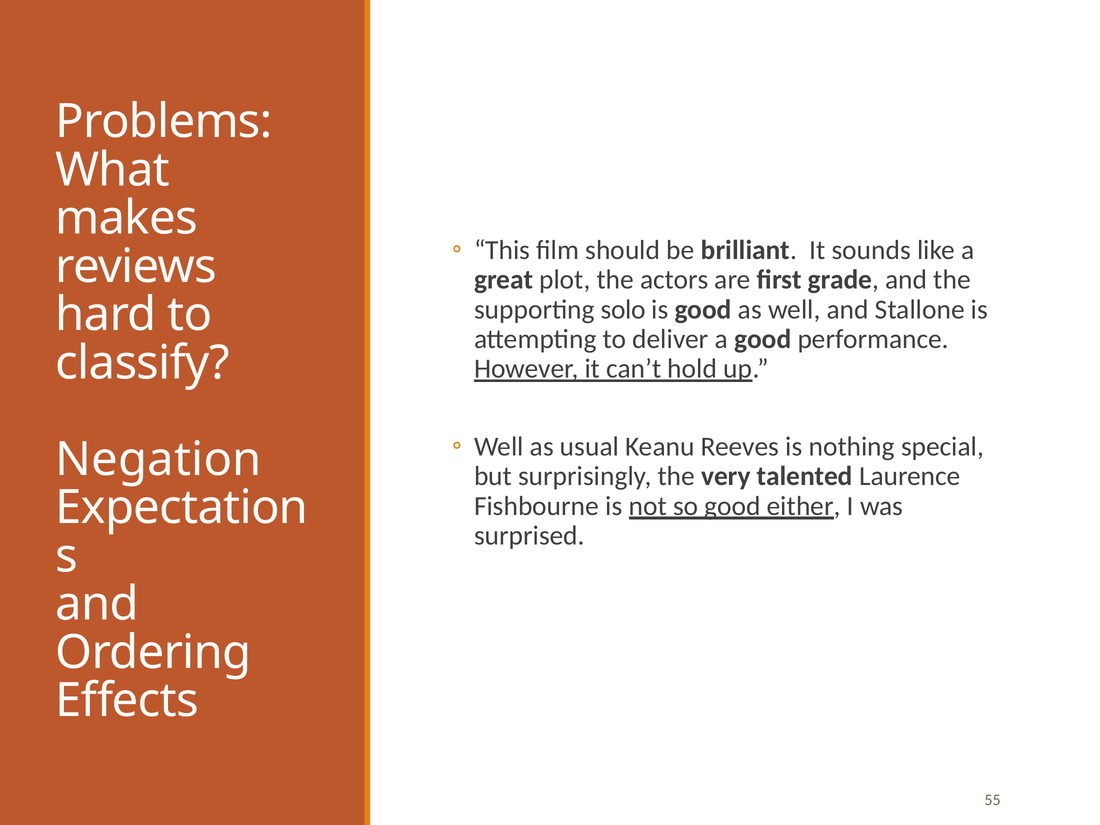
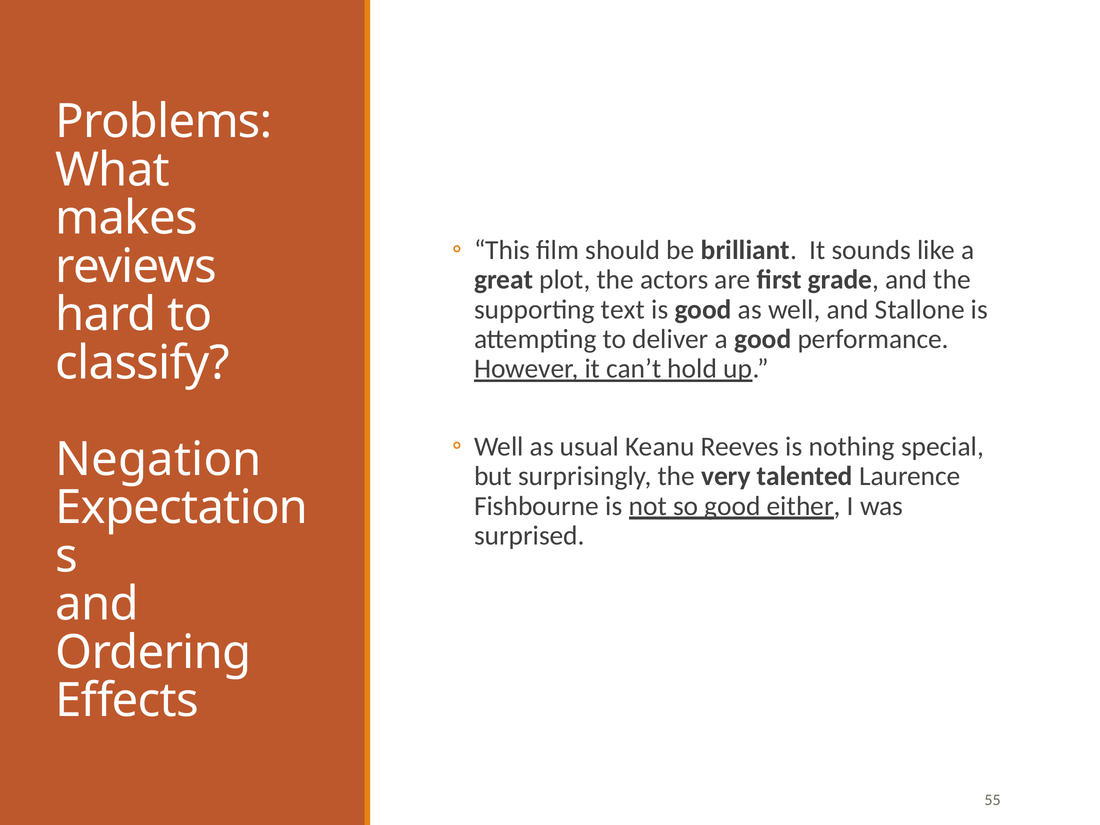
solo: solo -> text (623, 309)
